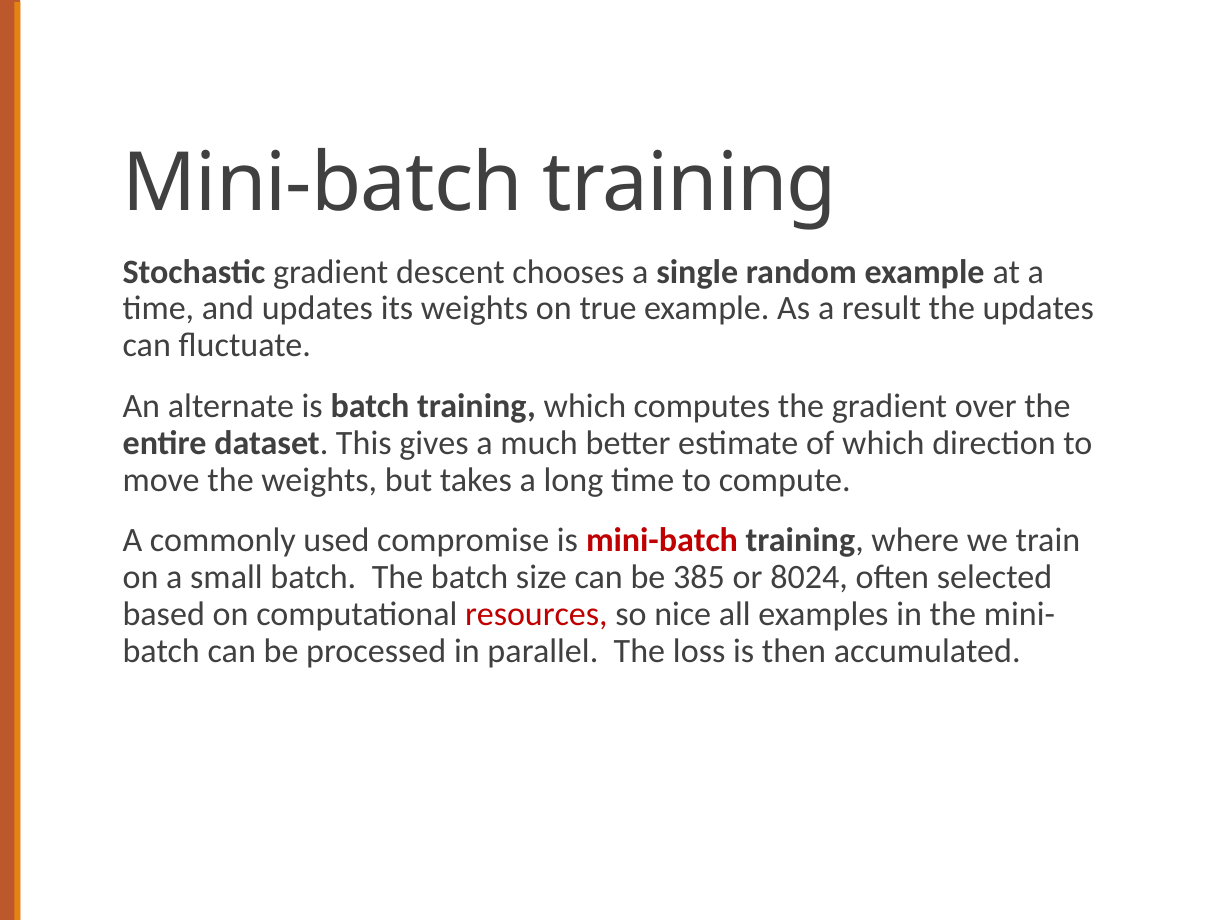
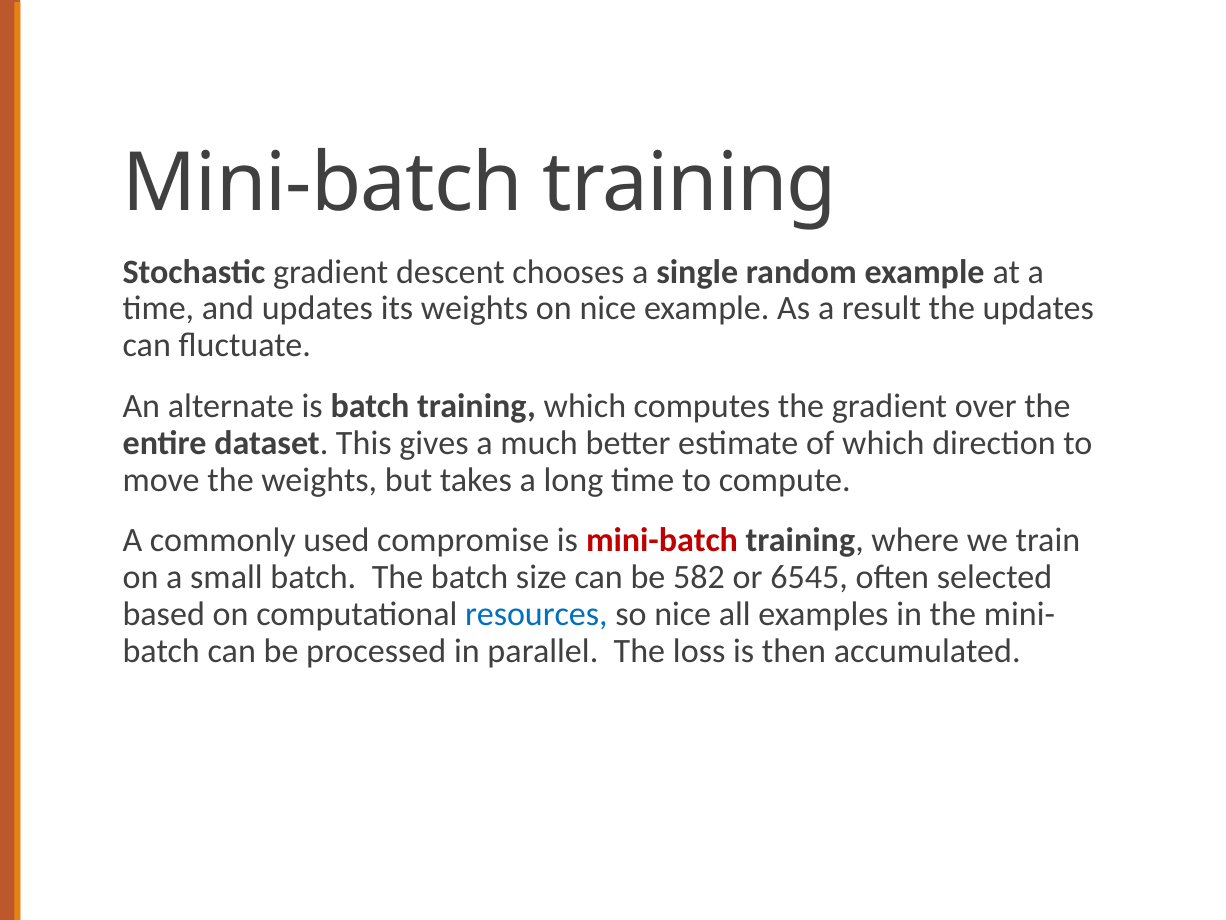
on true: true -> nice (608, 309)
385: 385 -> 582 (699, 577)
8024: 8024 -> 6545 (809, 577)
resources colour: red -> blue (536, 614)
